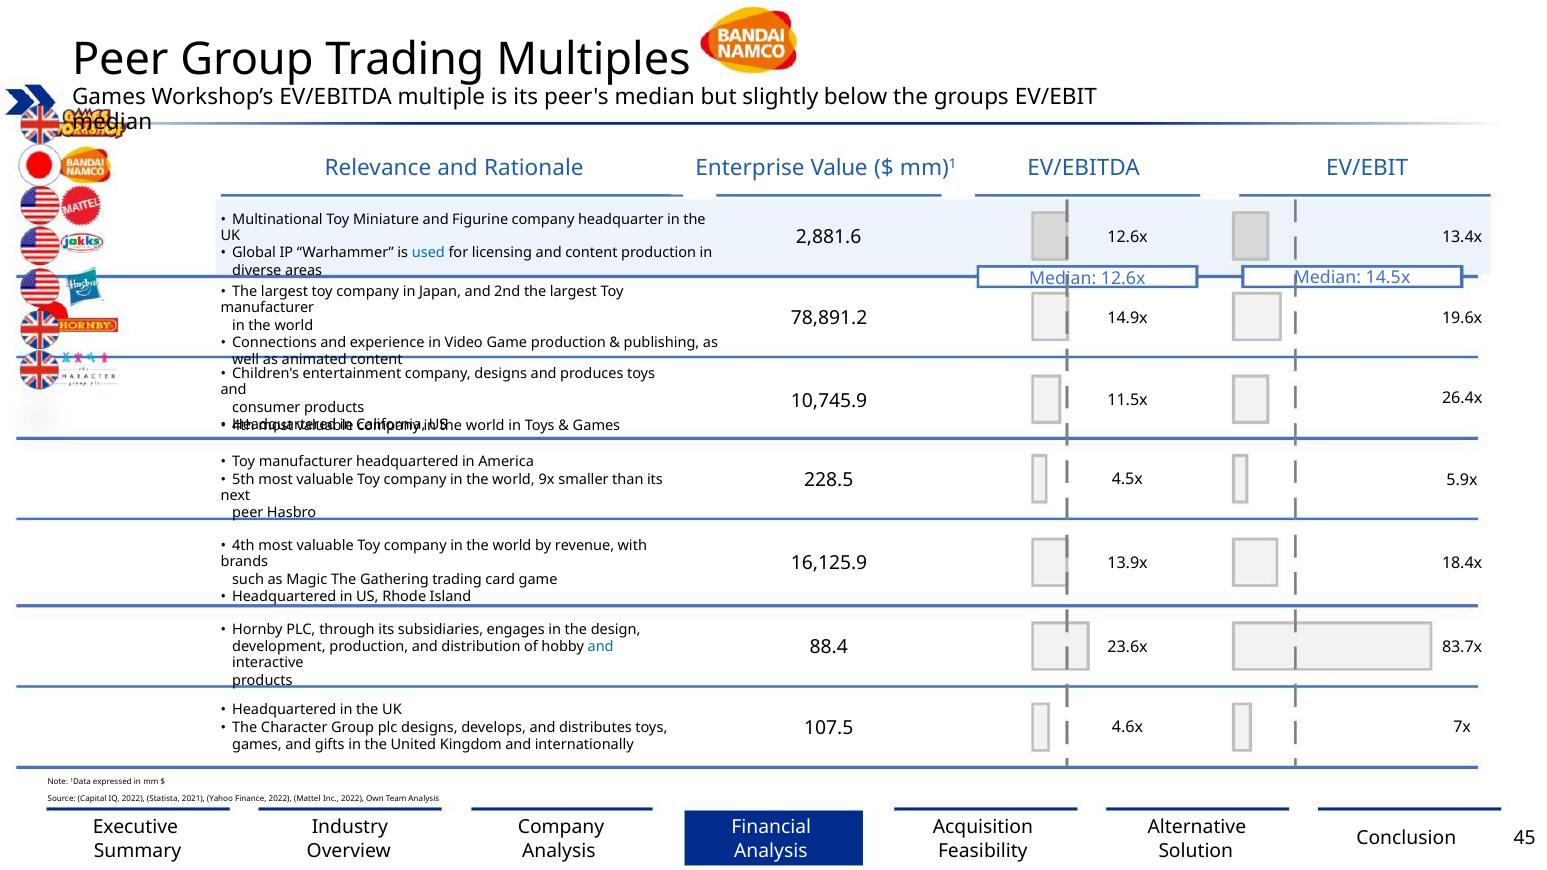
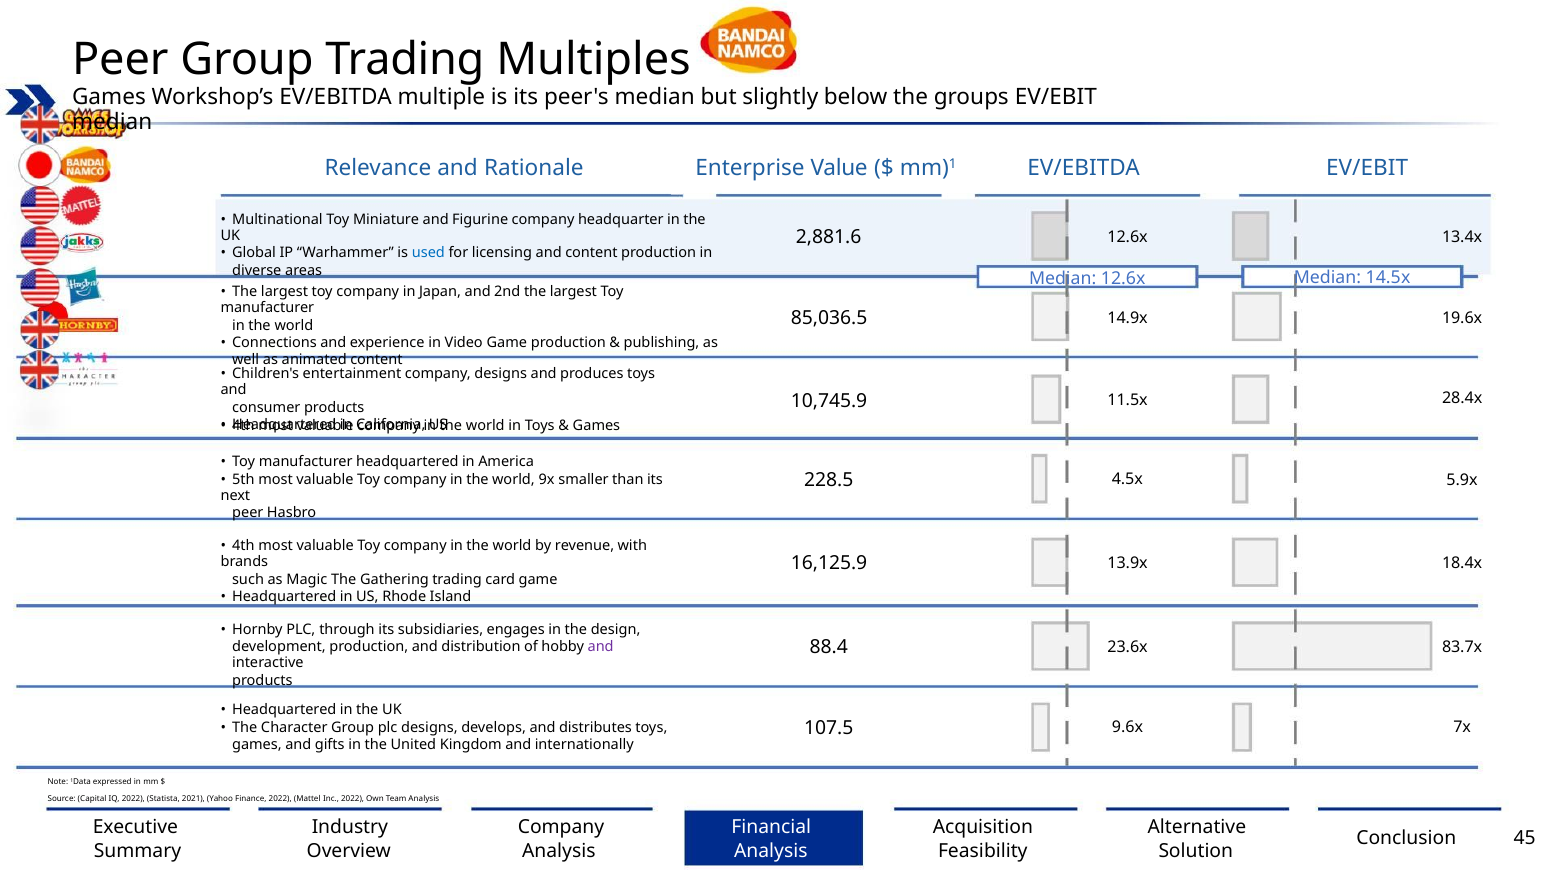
78,891.2: 78,891.2 -> 85,036.5 (829, 318)
26.4x: 26.4x -> 28.4x (1462, 399)
and colour: blue -> purple (601, 647)
4.6x: 4.6x -> 9.6x (1127, 728)
